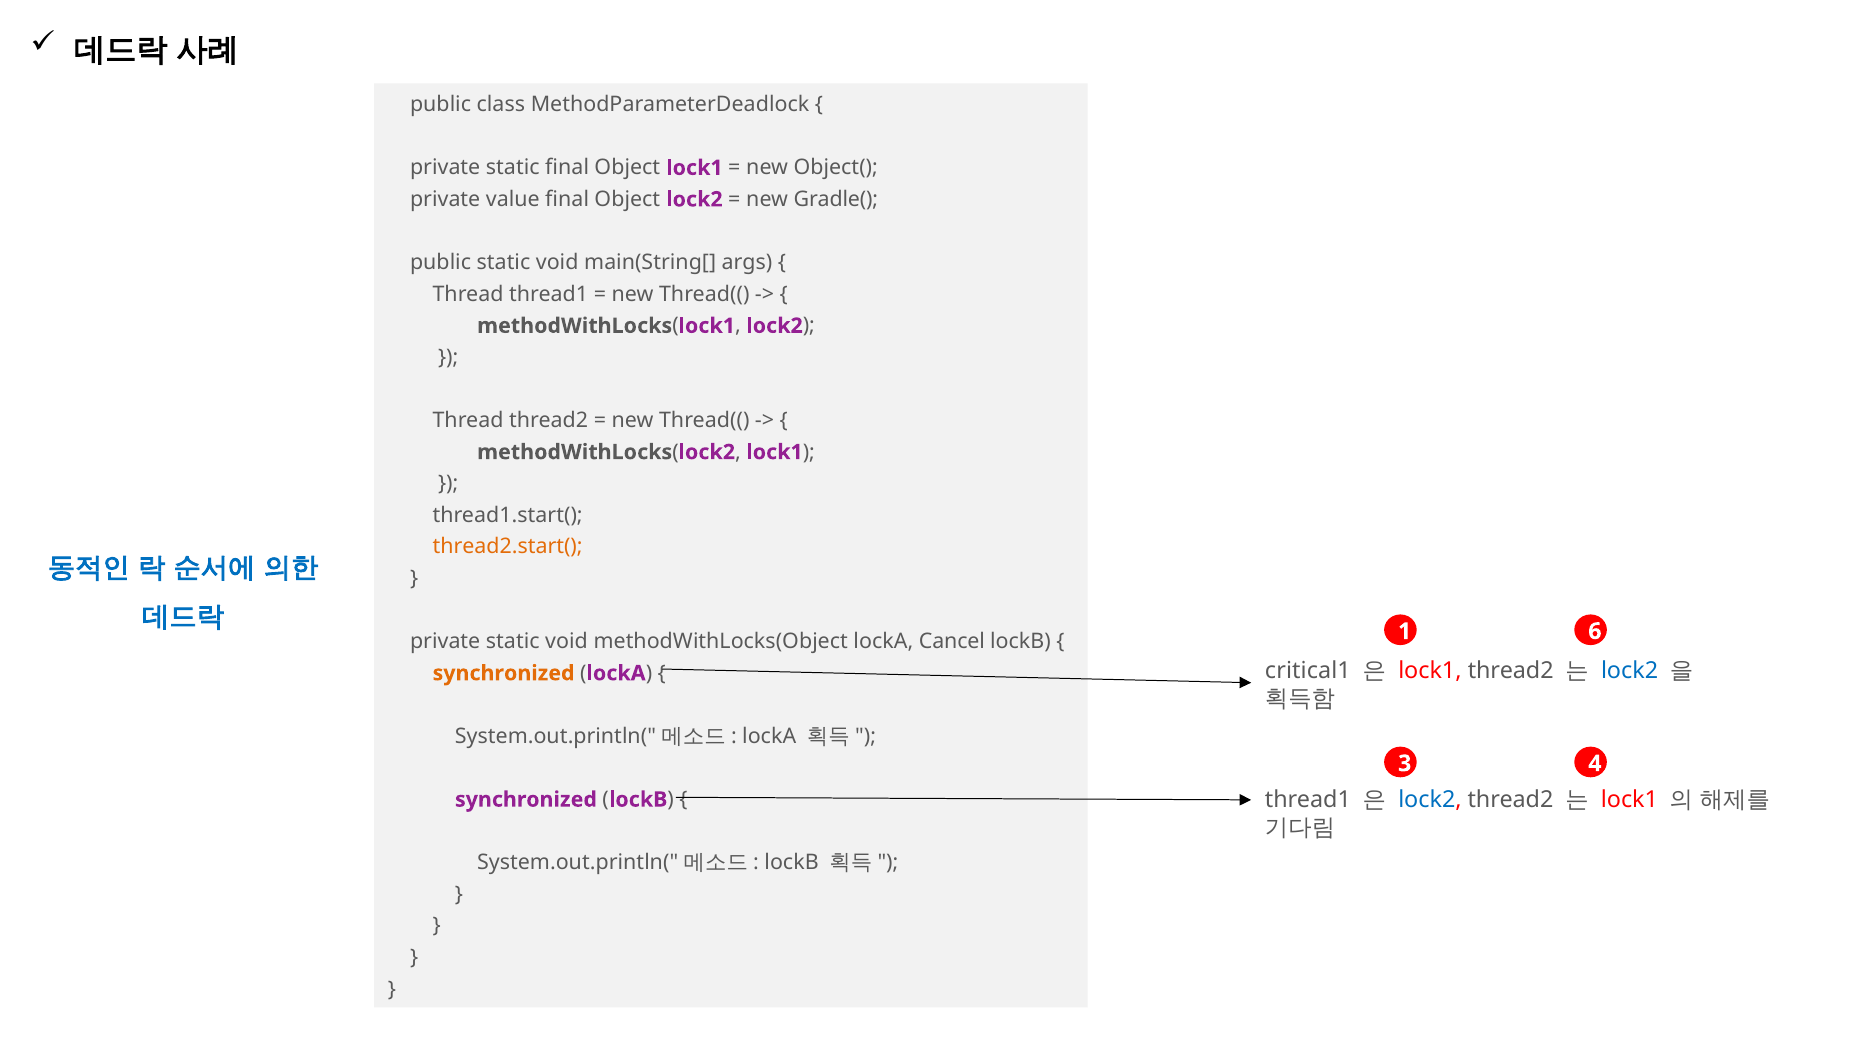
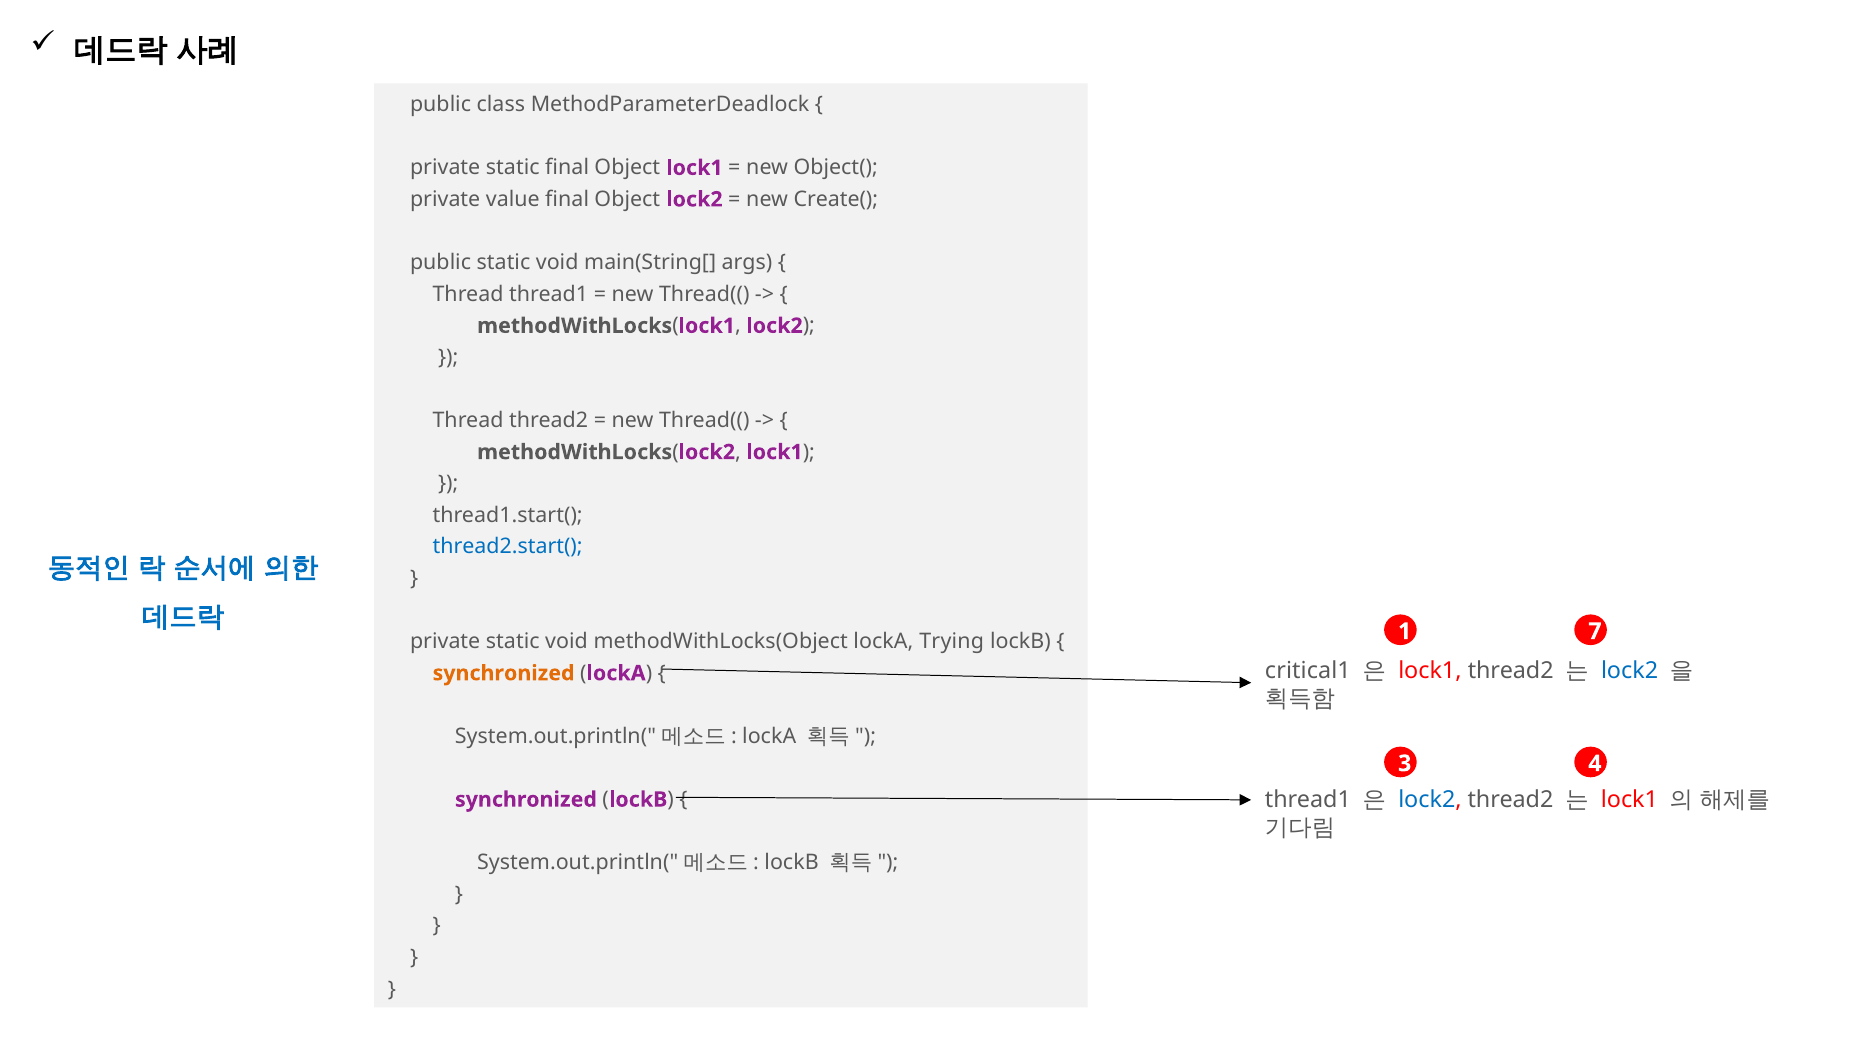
Gradle(: Gradle( -> Create( (836, 199)
thread2.start( colour: orange -> blue (508, 547)
6: 6 -> 7 (1595, 631)
Cancel: Cancel -> Trying (952, 642)
